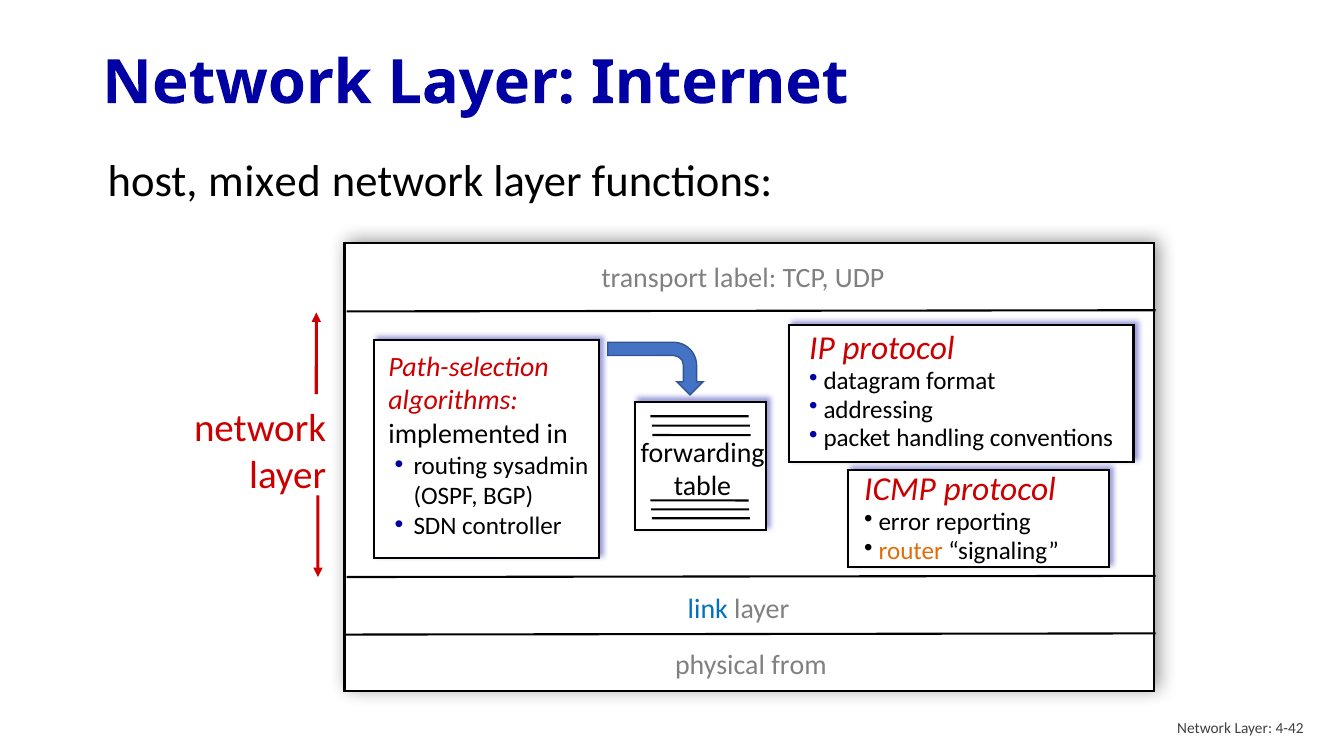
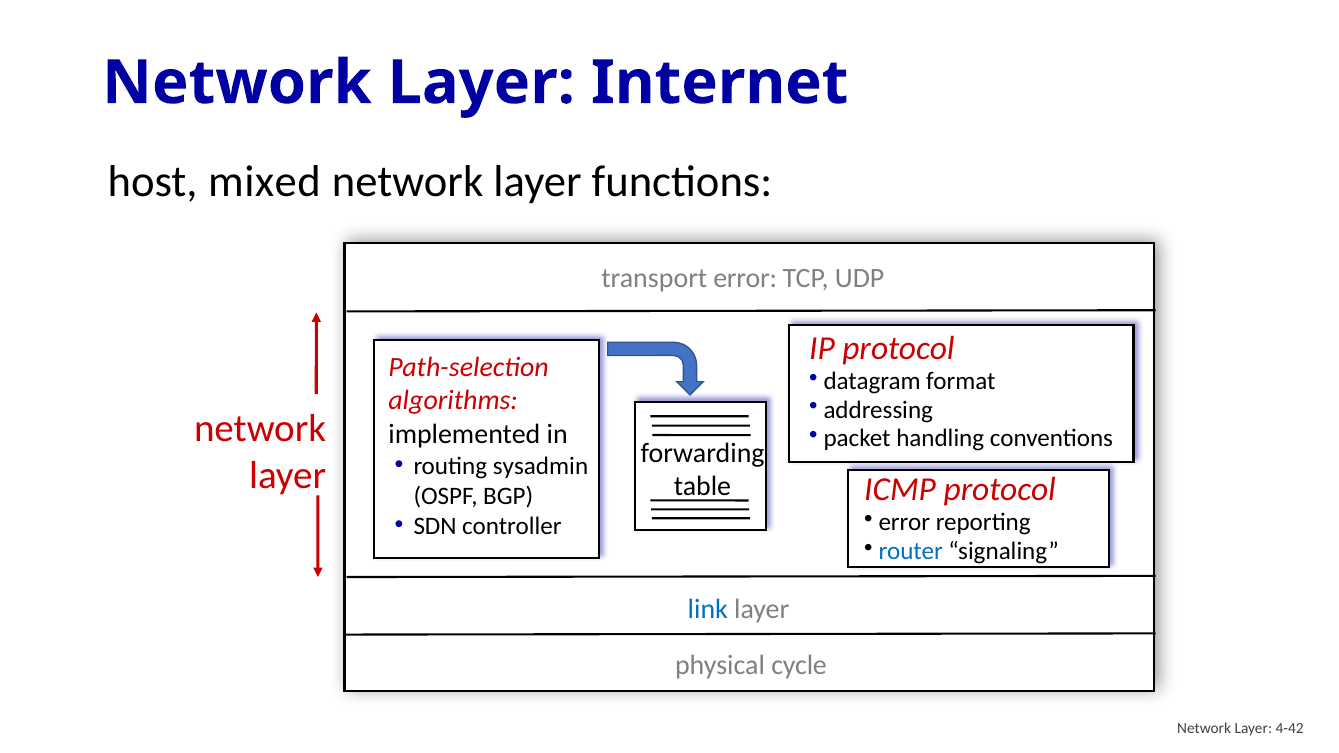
transport label: label -> error (745, 278)
router colour: orange -> blue (911, 551)
from: from -> cycle (799, 666)
